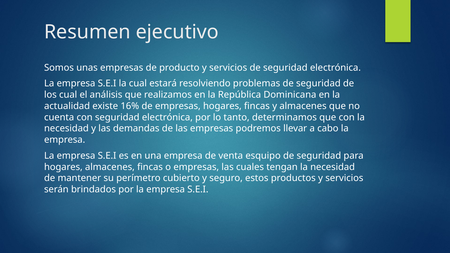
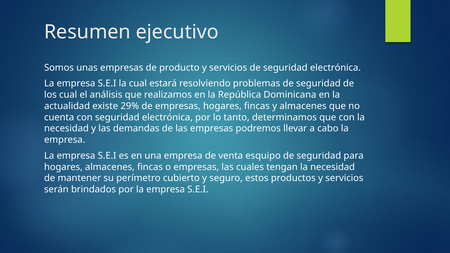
16%: 16% -> 29% (130, 106)
